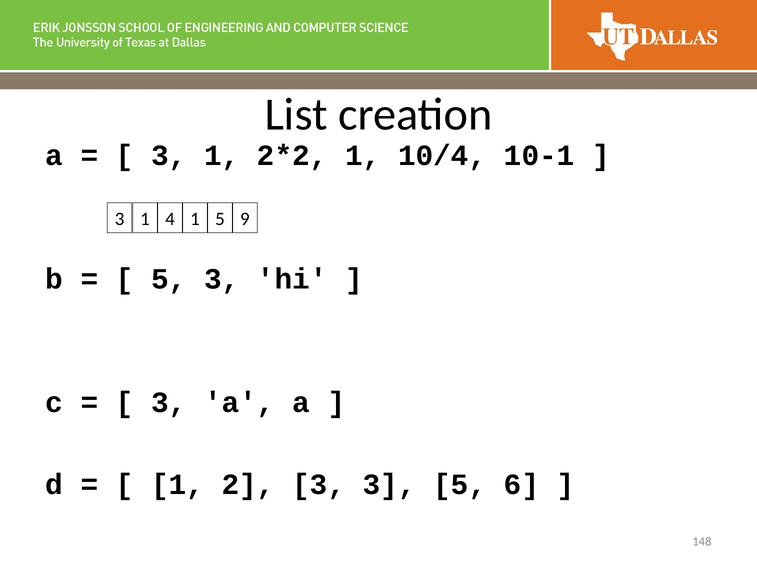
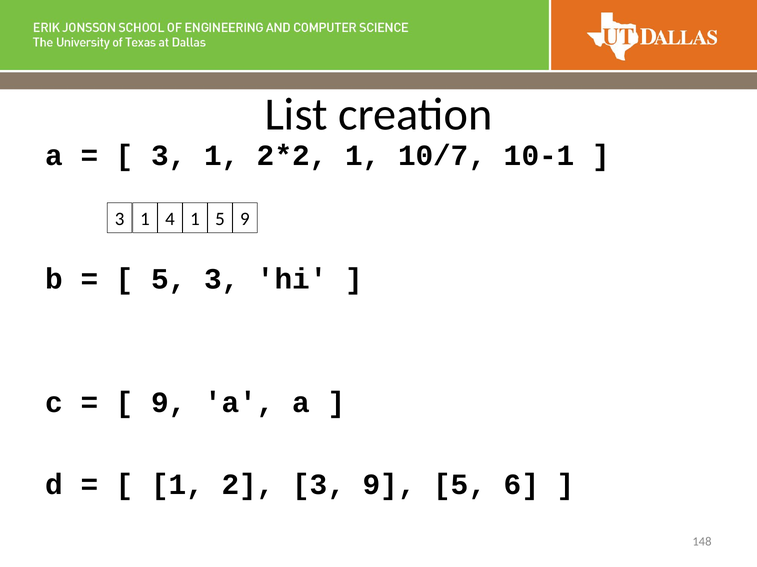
10/4: 10/4 -> 10/7 (442, 156)
3: 3 -> 9 (169, 403)
3 3: 3 -> 9 (389, 485)
